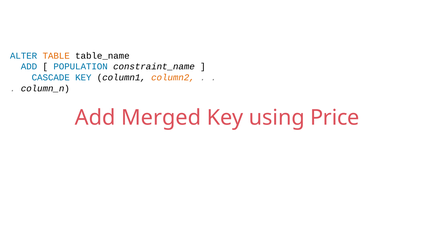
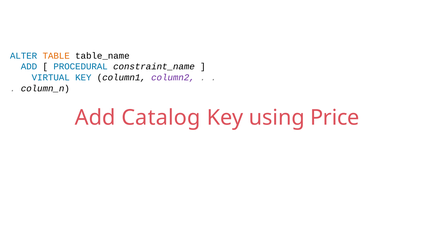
POPULATION: POPULATION -> PROCEDURAL (81, 67)
CASCADE: CASCADE -> VIRTUAL (51, 78)
column2 colour: orange -> purple (173, 78)
Merged: Merged -> Catalog (161, 118)
